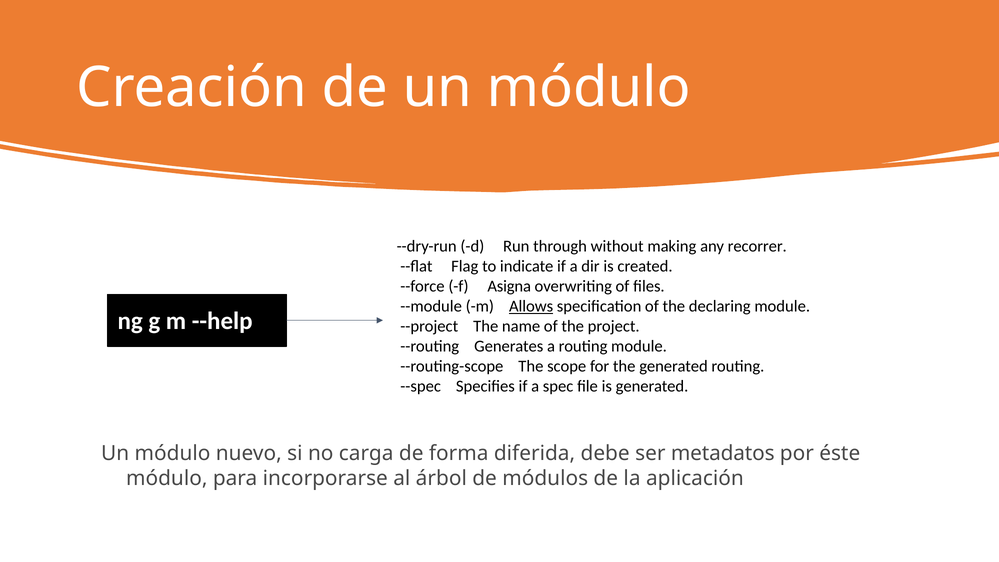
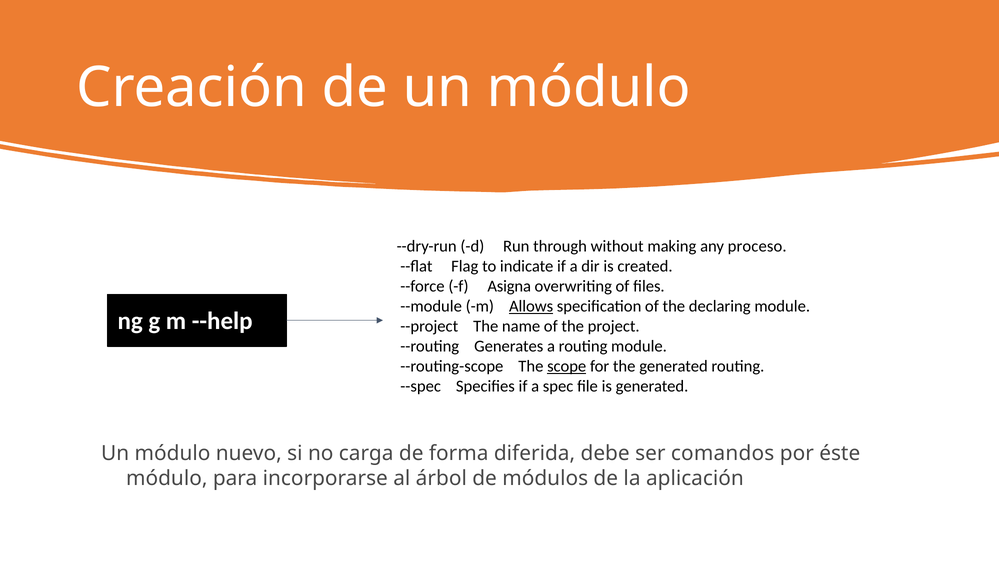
recorrer: recorrer -> proceso (757, 246)
scope underline: none -> present (567, 366)
metadatos: metadatos -> comandos (723, 453)
